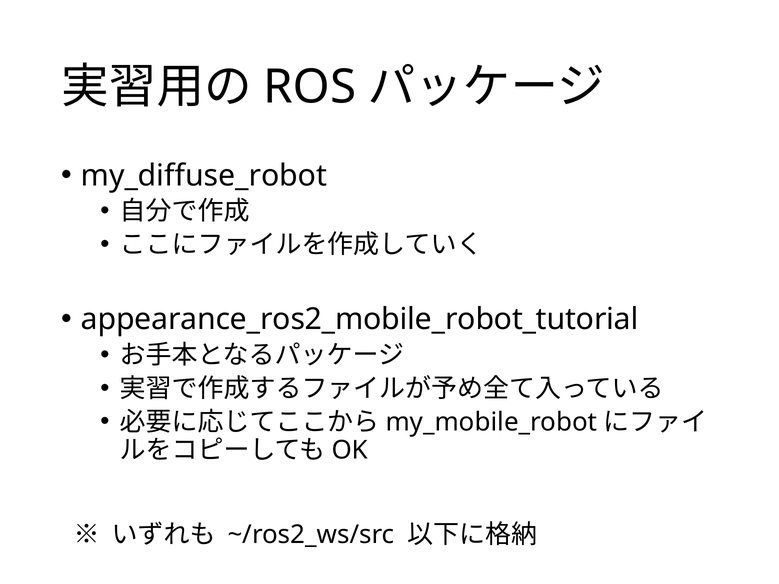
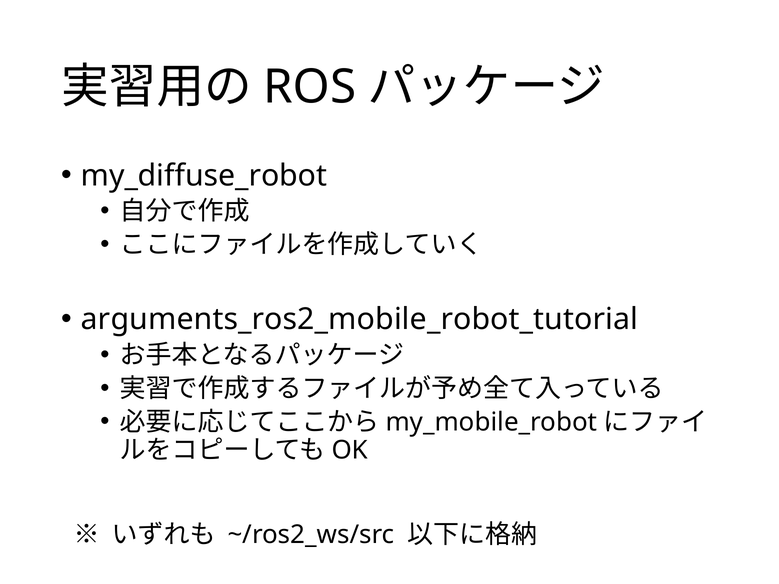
appearance_ros2_mobile_robot_tutorial: appearance_ros2_mobile_robot_tutorial -> arguments_ros2_mobile_robot_tutorial (360, 319)
